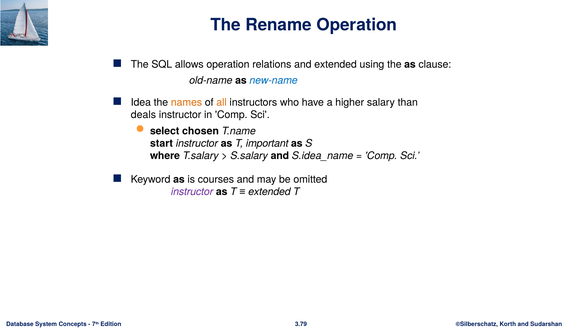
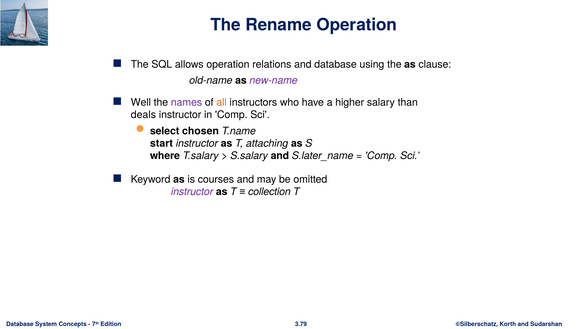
and extended: extended -> database (336, 65)
new-name colour: blue -> purple (274, 81)
Idea: Idea -> Well (141, 102)
names colour: orange -> purple (186, 102)
important: important -> attaching (267, 143)
S.idea_name: S.idea_name -> S.later_name (323, 156)
T extended: extended -> collection (269, 192)
